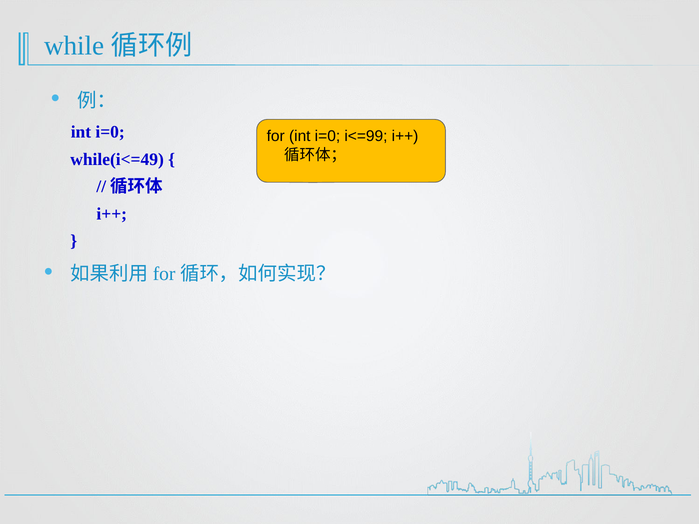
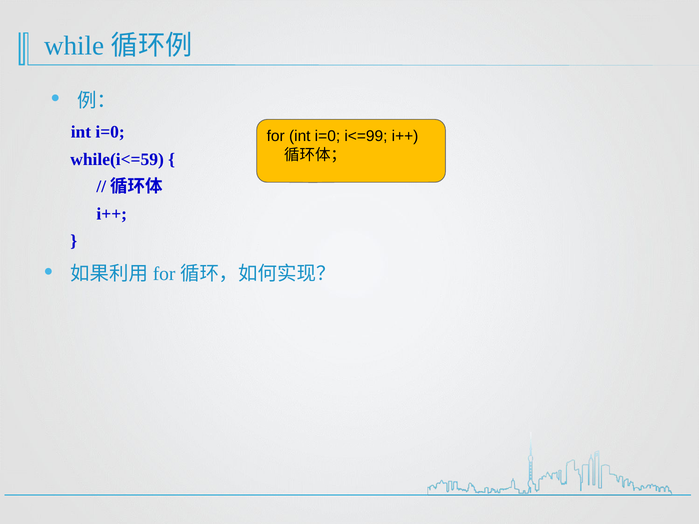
while(i<=49: while(i<=49 -> while(i<=59 (117, 160)
